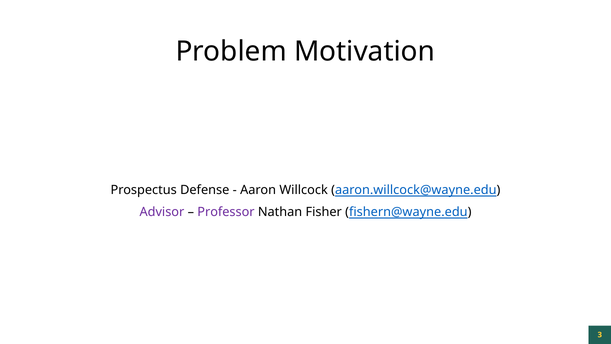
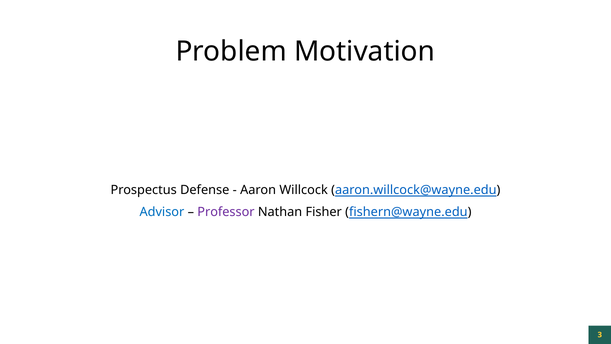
Advisor colour: purple -> blue (162, 212)
